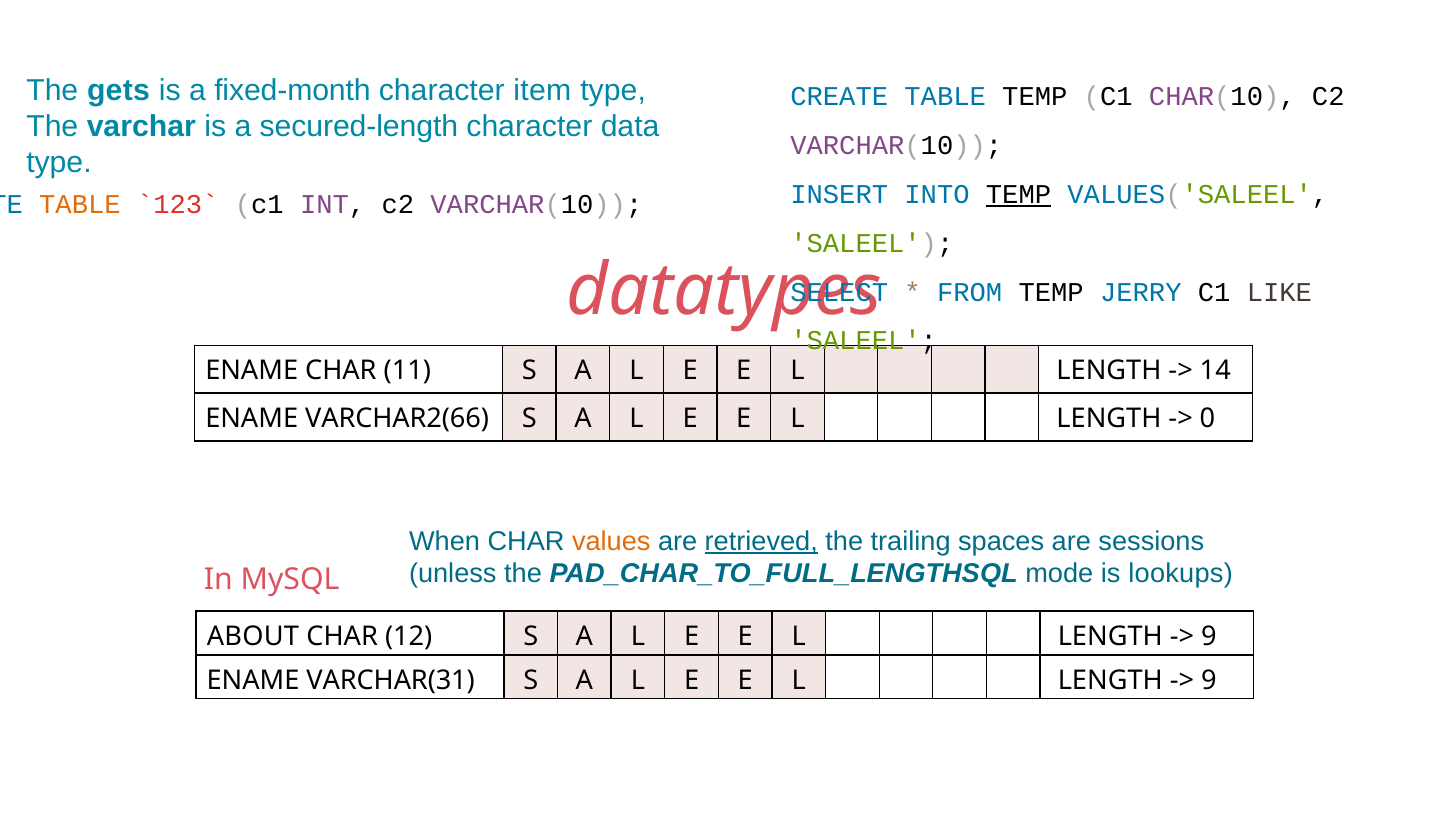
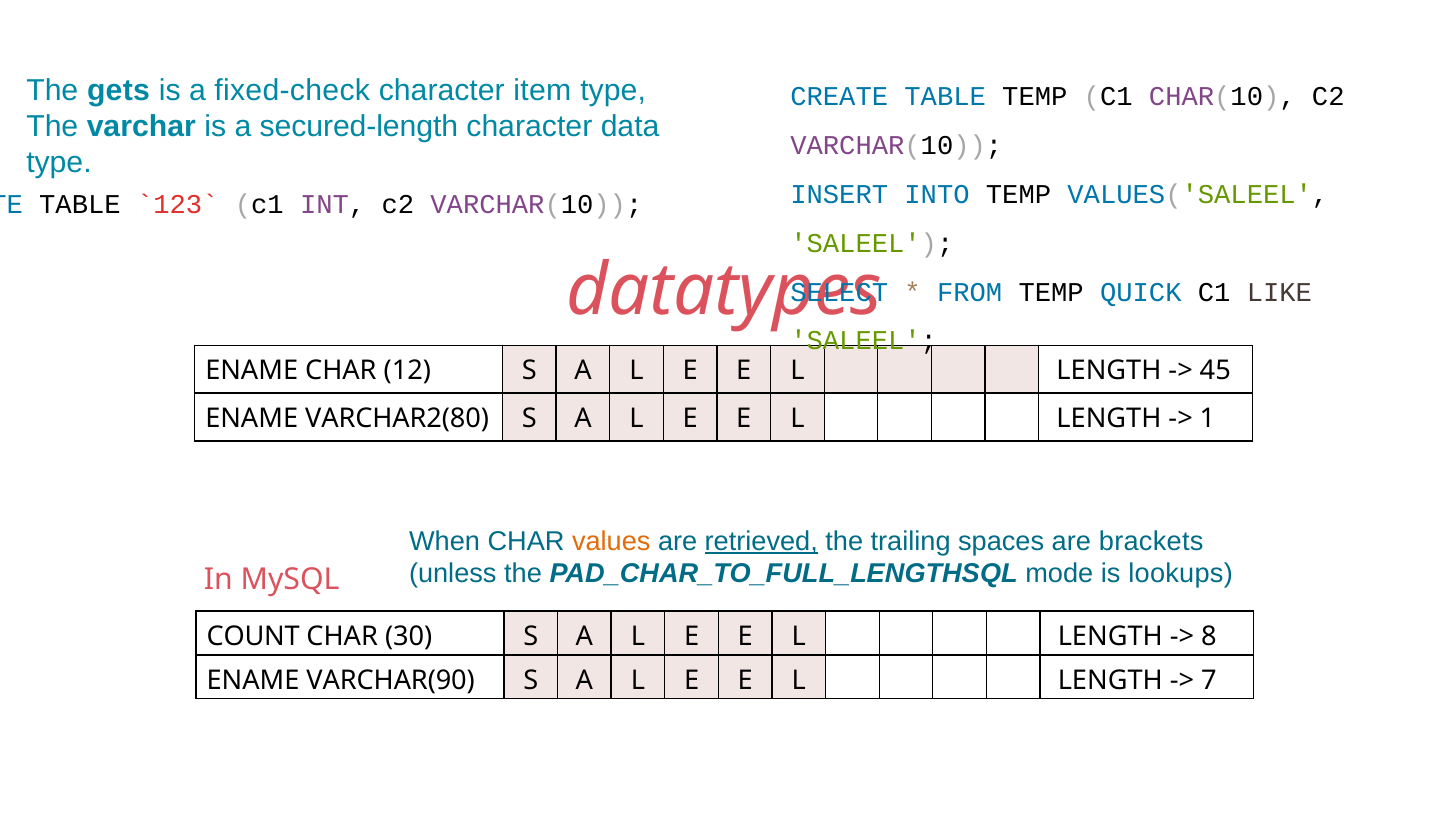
fixed-month: fixed-month -> fixed-check (292, 91)
TEMP underline: present -> none (1019, 194)
TABLE colour: orange -> black (80, 204)
JERRY: JERRY -> QUICK (1141, 292)
11: 11 -> 12 (407, 371)
14: 14 -> 45 (1215, 371)
VARCHAR2(66: VARCHAR2(66 -> VARCHAR2(80 (397, 419)
0: 0 -> 1 (1207, 419)
sessions: sessions -> brackets (1151, 541)
ABOUT: ABOUT -> COUNT (253, 636)
12: 12 -> 30 (409, 636)
9: 9 -> 8 (1209, 636)
VARCHAR(31: VARCHAR(31 -> VARCHAR(90 (391, 680)
9: 9 -> 7 (1209, 680)
